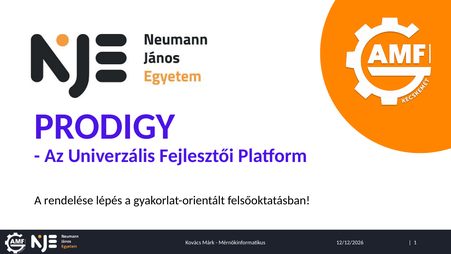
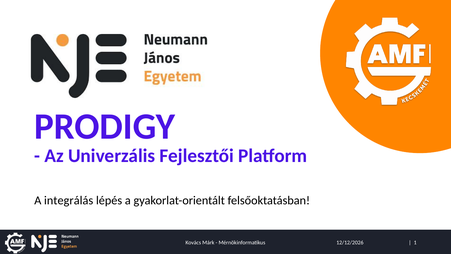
rendelése: rendelése -> integrálás (69, 200)
